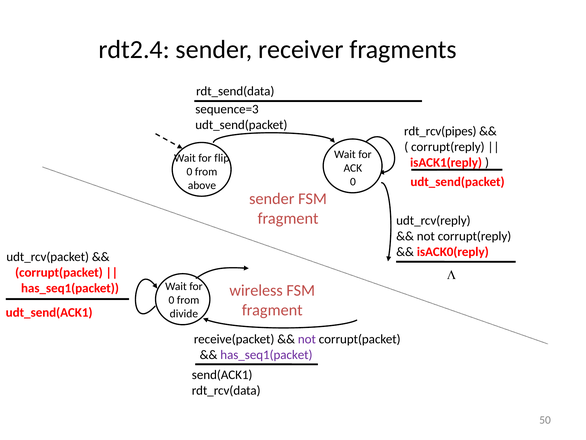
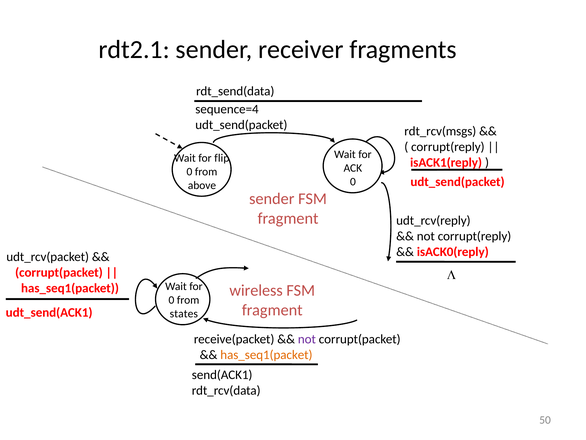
rdt2.4: rdt2.4 -> rdt2.1 (134, 50)
sequence=3: sequence=3 -> sequence=4 (227, 109)
rdt_rcv(pipes: rdt_rcv(pipes -> rdt_rcv(msgs (440, 131)
divide: divide -> states (184, 313)
has_seq1(packet colour: purple -> orange (266, 354)
